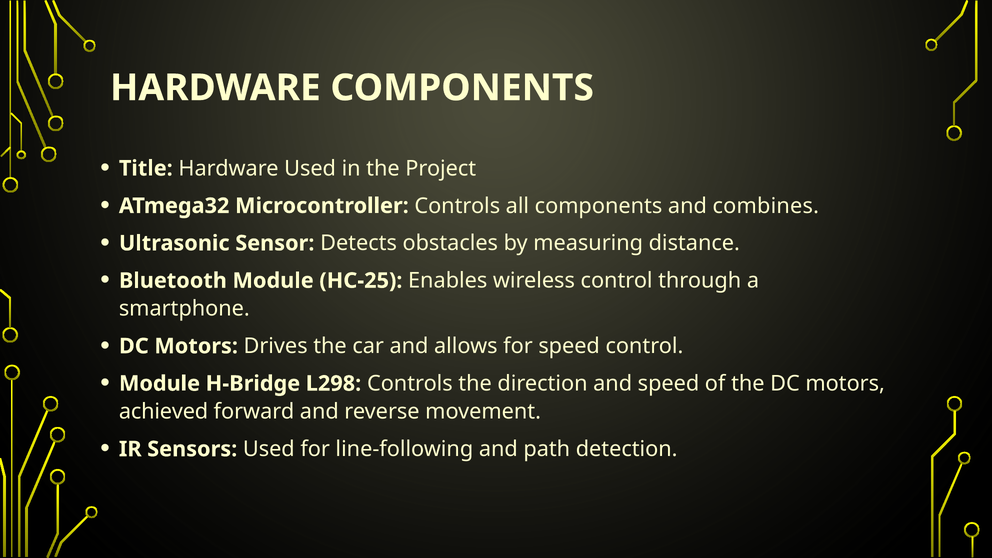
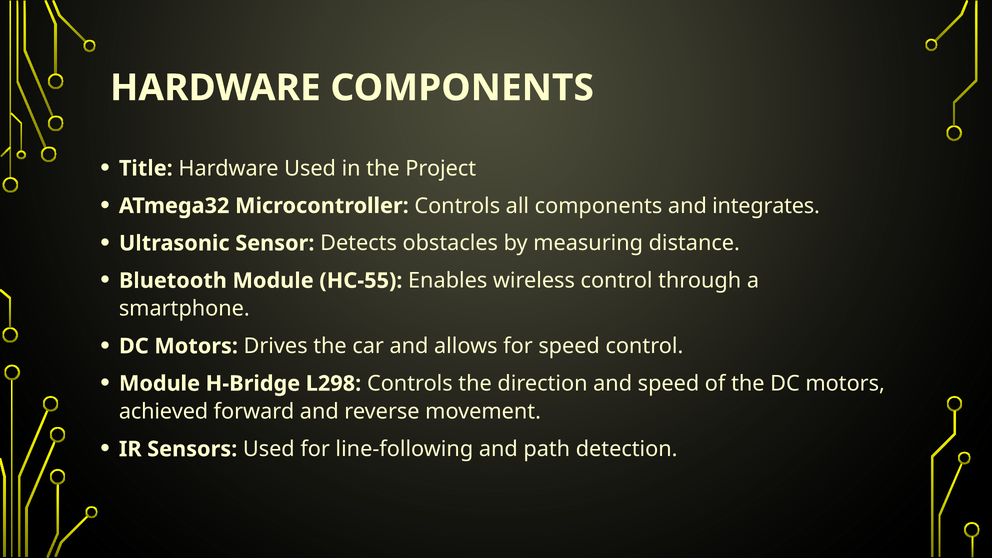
combines: combines -> integrates (766, 206)
HC-25: HC-25 -> HC-55 (361, 281)
